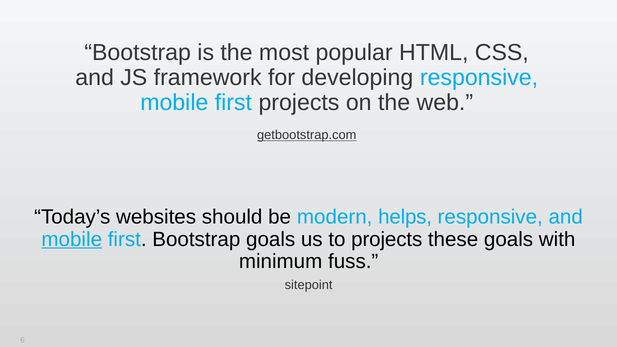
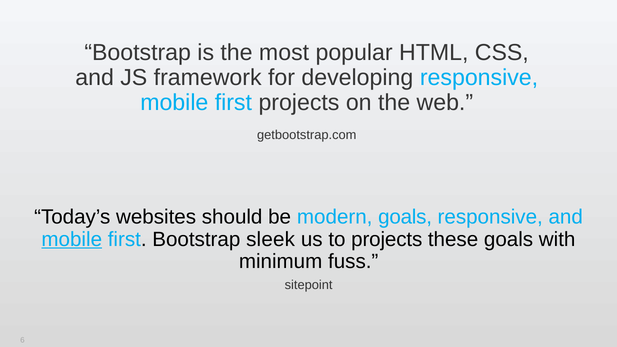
getbootstrap.com underline: present -> none (307, 135)
modern helps: helps -> goals (405, 217)
Bootstrap goals: goals -> sleek (271, 239)
